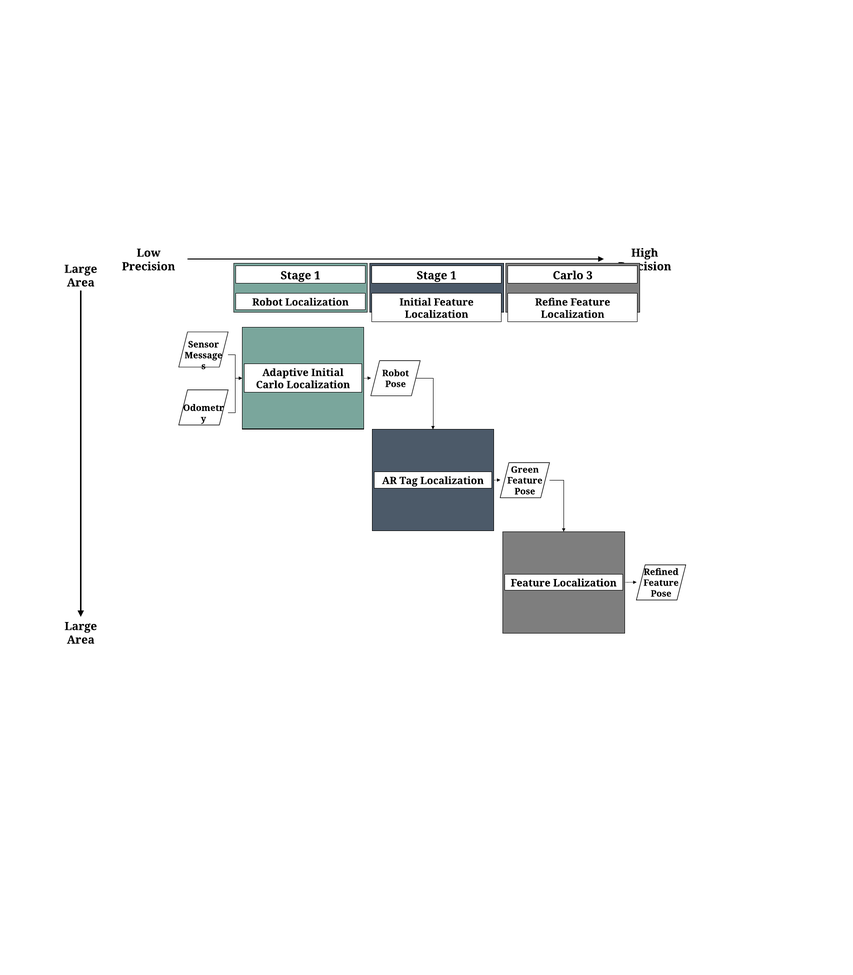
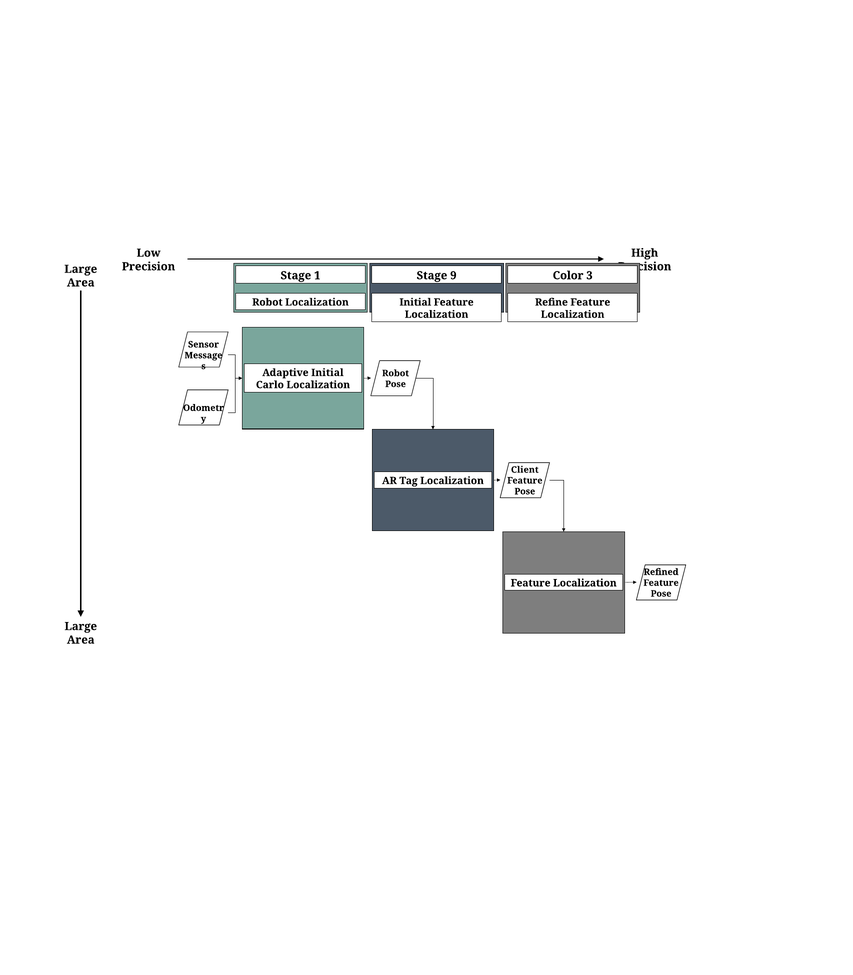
1: 1 -> 9 (453, 275)
Carlo: Carlo -> Color (568, 275)
Green: Green -> Client (525, 470)
